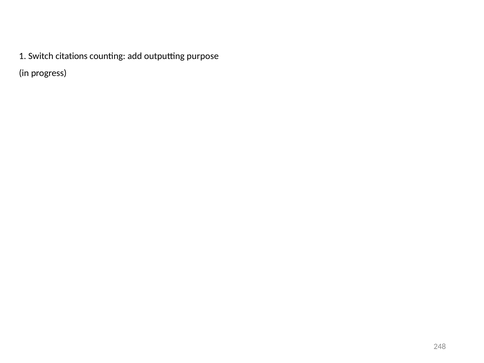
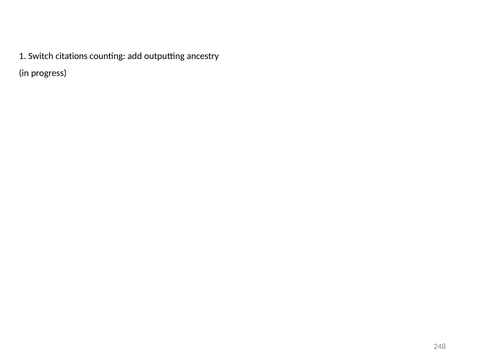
purpose: purpose -> ancestry (203, 56)
